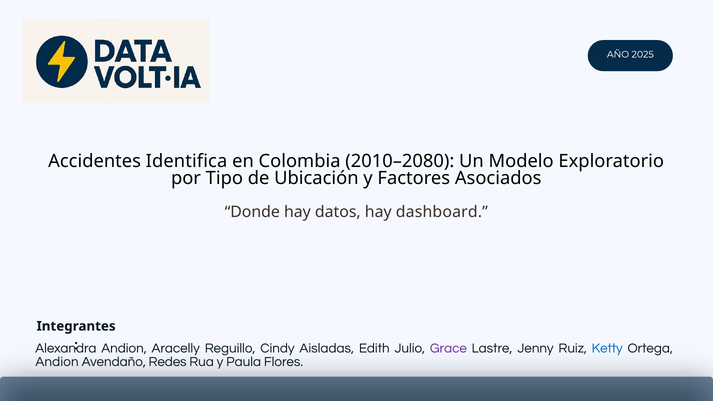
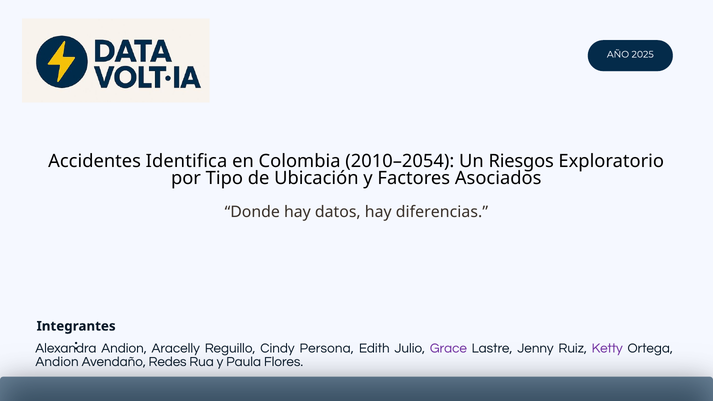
2010–2080: 2010–2080 -> 2010–2054 (400, 161)
Modelo: Modelo -> Riesgos (521, 161)
dashboard: dashboard -> diferencias (442, 212)
Aisladas: Aisladas -> Persona (327, 348)
Ketty colour: blue -> purple (607, 348)
